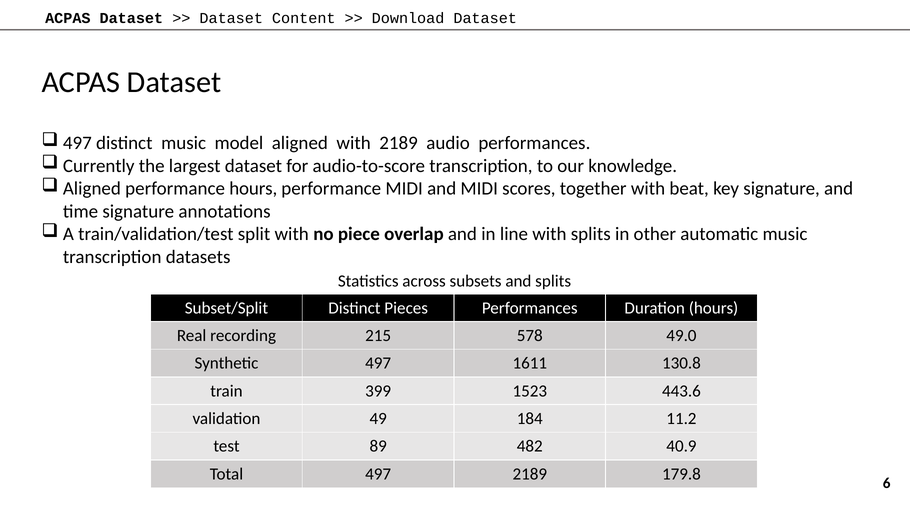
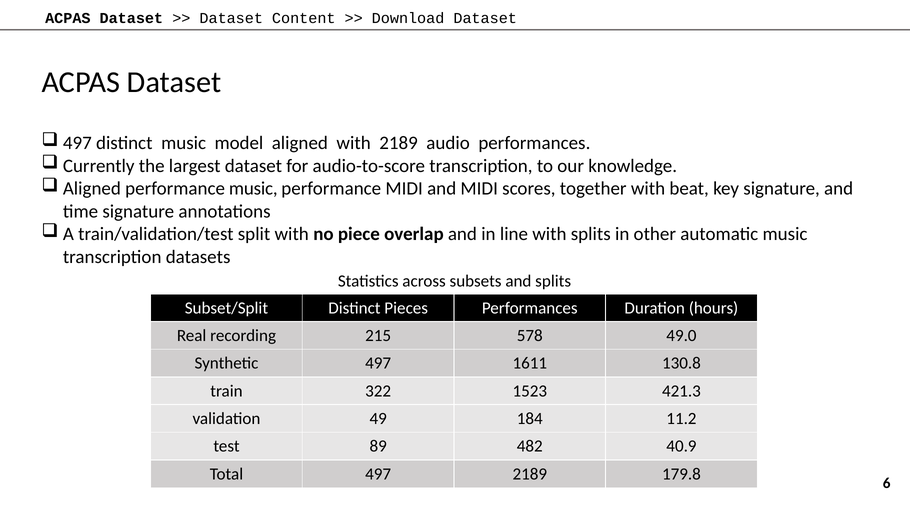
performance hours: hours -> music (253, 188)
399: 399 -> 322 (378, 391)
443.6: 443.6 -> 421.3 (681, 391)
